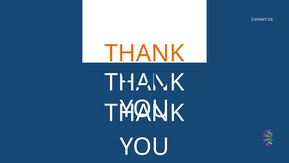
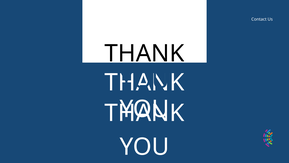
THANK colour: orange -> black (144, 53)
